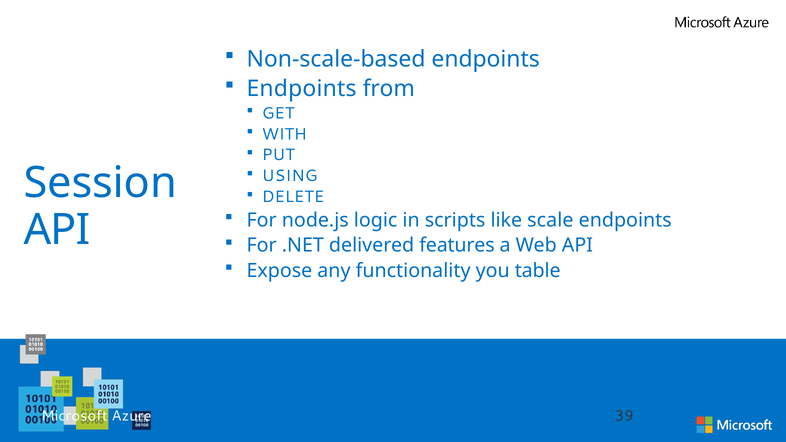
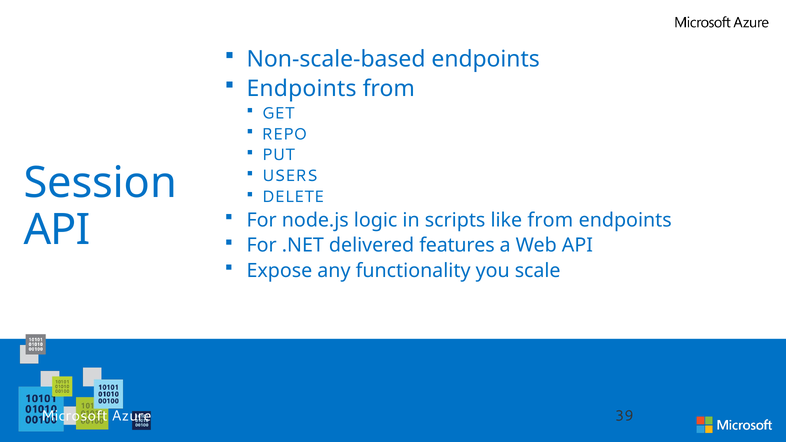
WITH: WITH -> REPO (284, 134)
USING: USING -> USERS (290, 176)
like scale: scale -> from (550, 220)
table: table -> scale (538, 271)
